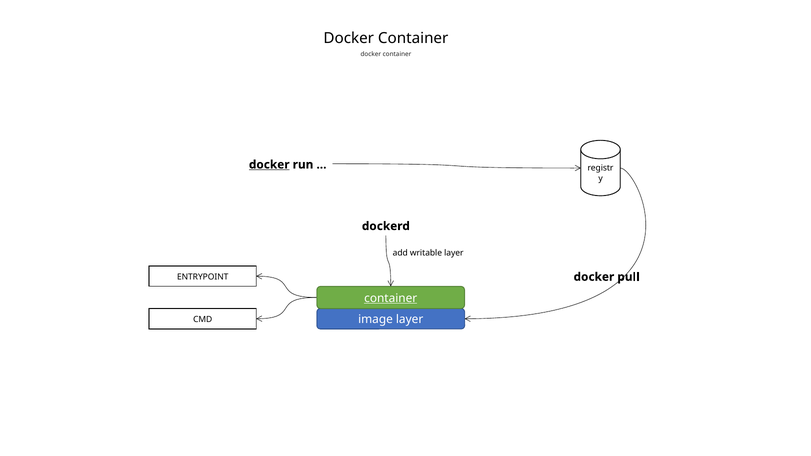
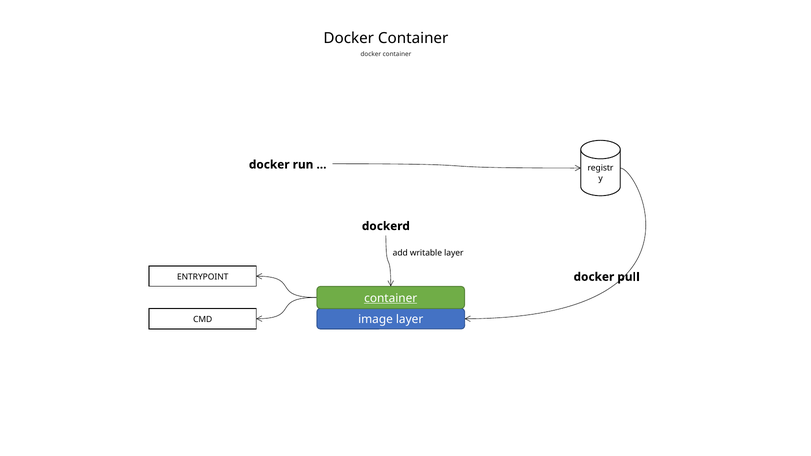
docker underline: present -> none (269, 165)
